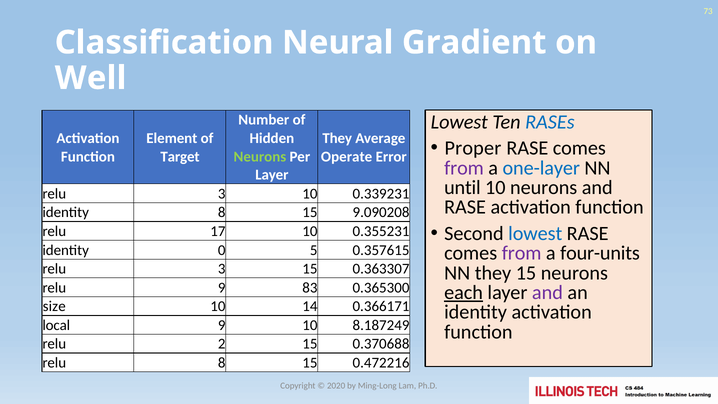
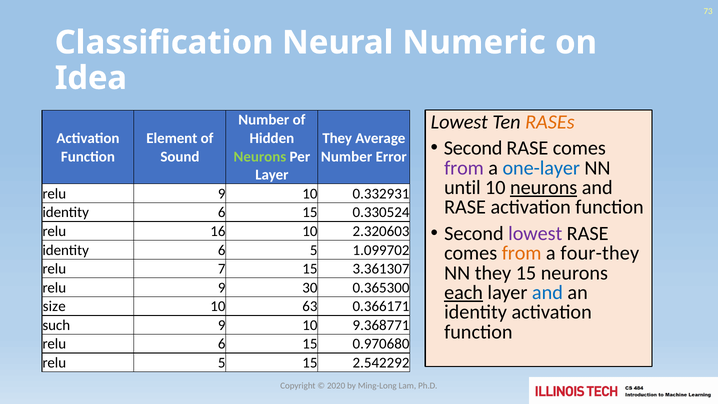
Gradient: Gradient -> Numeric (474, 43)
Well: Well -> Idea (91, 78)
RASEs colour: blue -> orange (550, 122)
Proper: Proper -> Second (473, 148)
Target: Target -> Sound (180, 157)
Operate: Operate -> Number (347, 157)
neurons underline: none -> present (544, 188)
3: 3 -> 9 (222, 194)
0.339231: 0.339231 -> 0.332931 (381, 194)
8: 8 -> 6 (222, 212)
9.090208: 9.090208 -> 0.330524 (381, 212)
lowest colour: blue -> purple (535, 234)
17: 17 -> 16 (218, 231)
0.355231: 0.355231 -> 2.320603 (381, 231)
0: 0 -> 6 (222, 250)
0.357615: 0.357615 -> 1.099702 (381, 250)
from colour: purple -> orange (522, 253)
four-units: four-units -> four-they (600, 253)
3: 3 -> 7 (222, 269)
0.363307: 0.363307 -> 3.361307 (381, 269)
83: 83 -> 30 (310, 288)
and colour: purple -> blue (547, 293)
14: 14 -> 63 (310, 306)
local: local -> such (56, 325)
8.187249: 8.187249 -> 9.368771 (381, 325)
relu 2: 2 -> 6 (222, 344)
0.370688: 0.370688 -> 0.970680 (381, 344)
relu 8: 8 -> 5 (222, 363)
0.472216: 0.472216 -> 2.542292 (381, 363)
